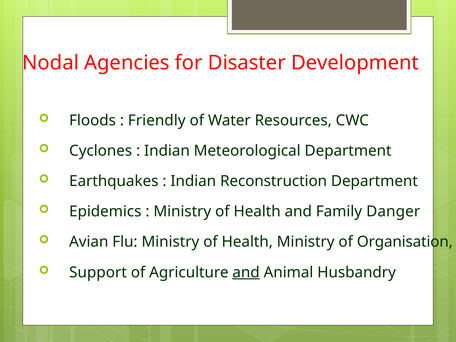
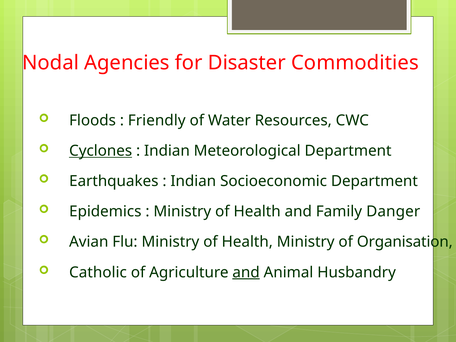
Development: Development -> Commodities (355, 63)
Cyclones underline: none -> present (101, 151)
Reconstruction: Reconstruction -> Socioeconomic (274, 181)
Support: Support -> Catholic (98, 272)
